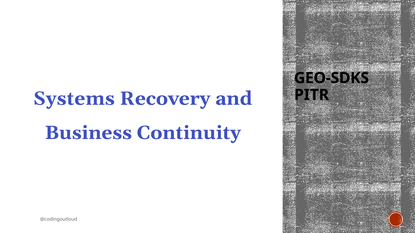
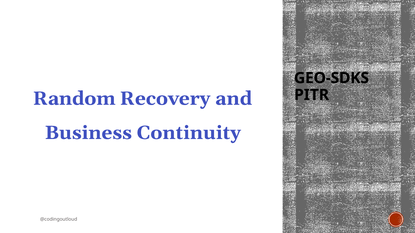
Systems: Systems -> Random (74, 99)
